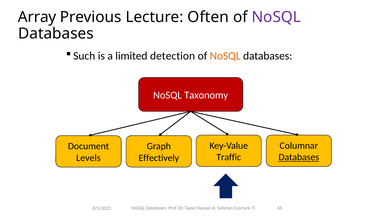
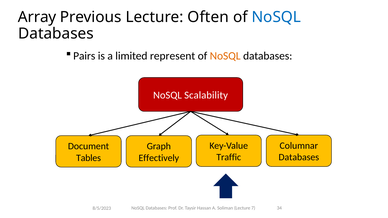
NoSQL colour: purple -> blue (276, 17)
Such: Such -> Pairs (84, 56)
detection: detection -> represent (173, 56)
Taxonomy: Taxonomy -> Scalability (206, 95)
Databases underline: present -> none (299, 157)
Levels: Levels -> Tables (89, 158)
